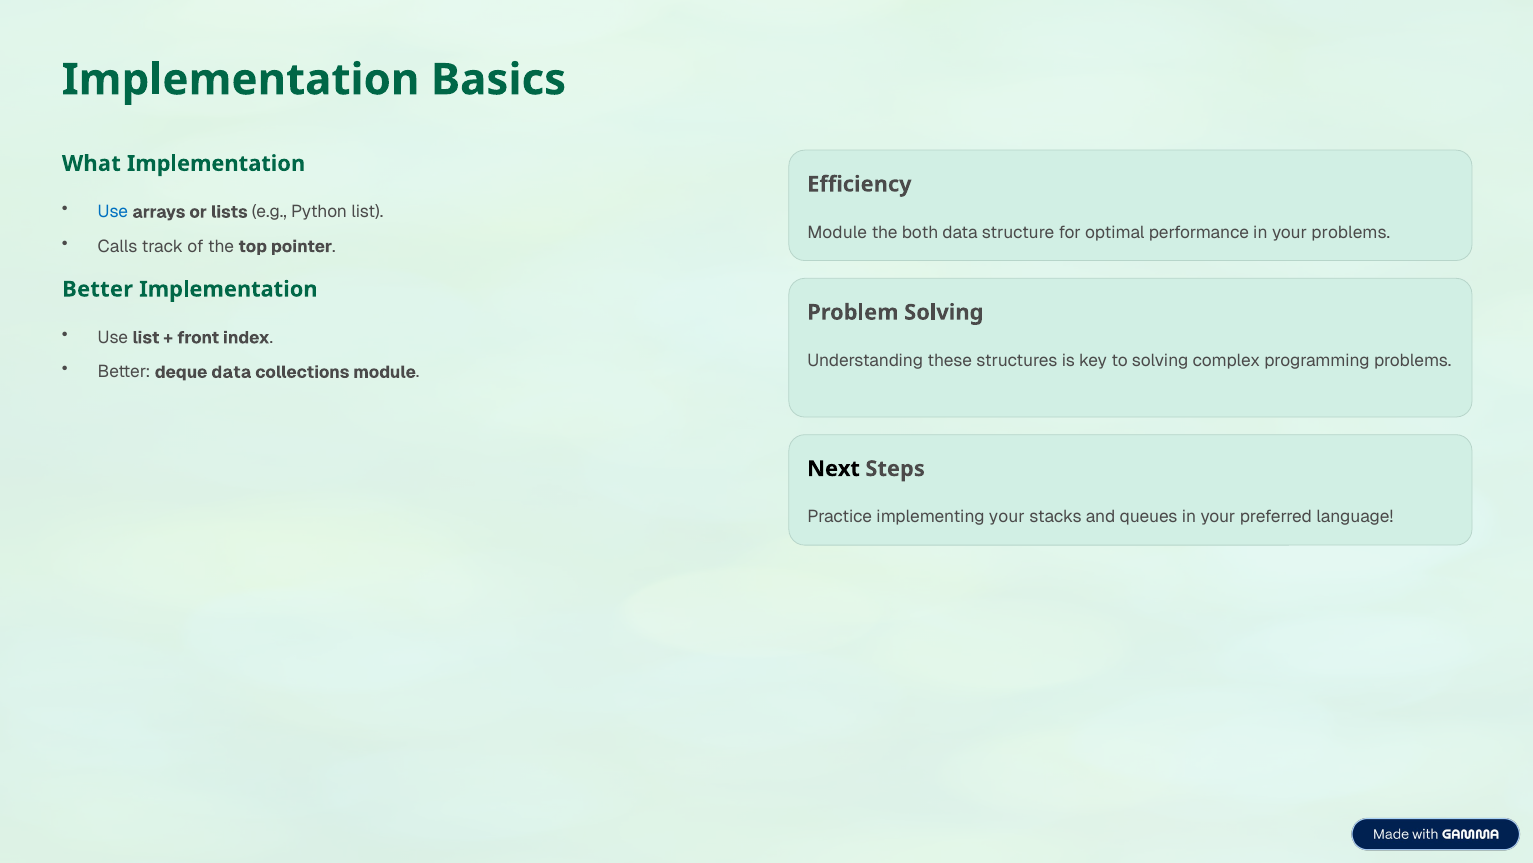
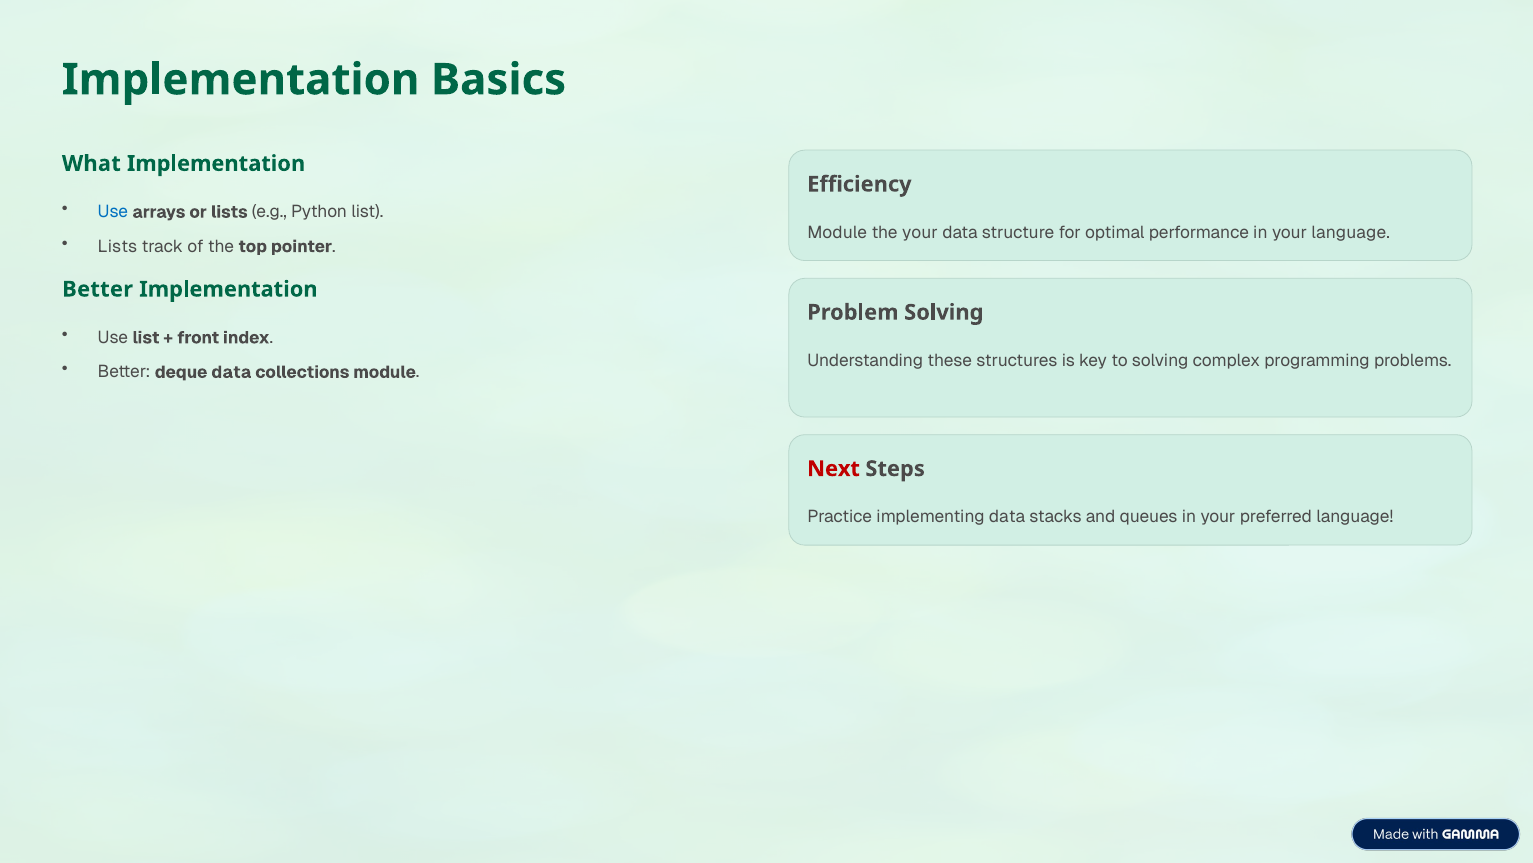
the both: both -> your (920, 232)
your problems: problems -> language (1351, 232)
Calls: Calls -> Lists (117, 246)
Next colour: black -> red (834, 468)
implementing your: your -> data (1007, 517)
